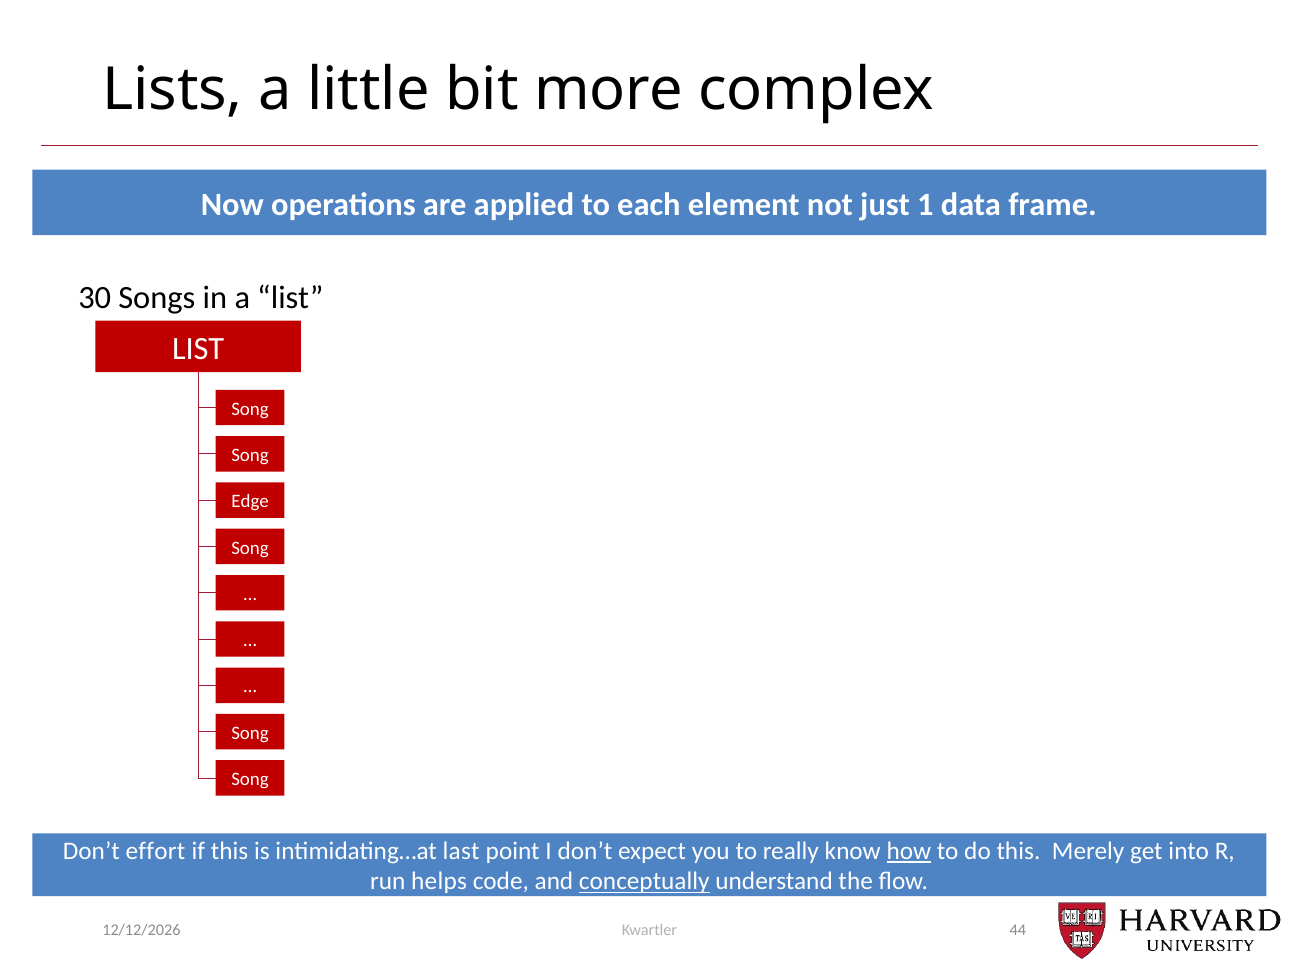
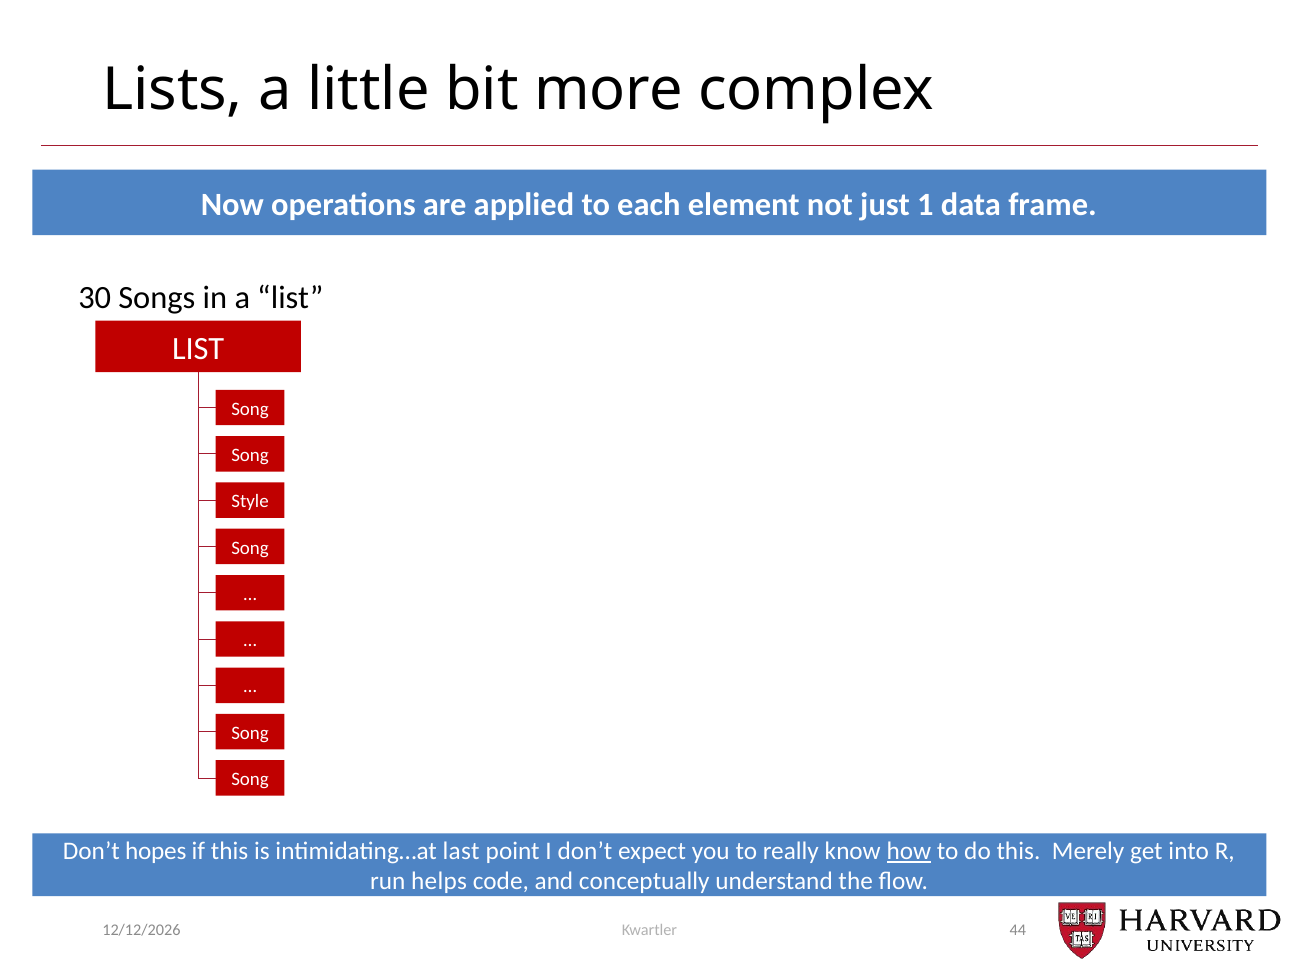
Edge: Edge -> Style (250, 502)
effort: effort -> hopes (156, 852)
conceptually underline: present -> none (644, 882)
